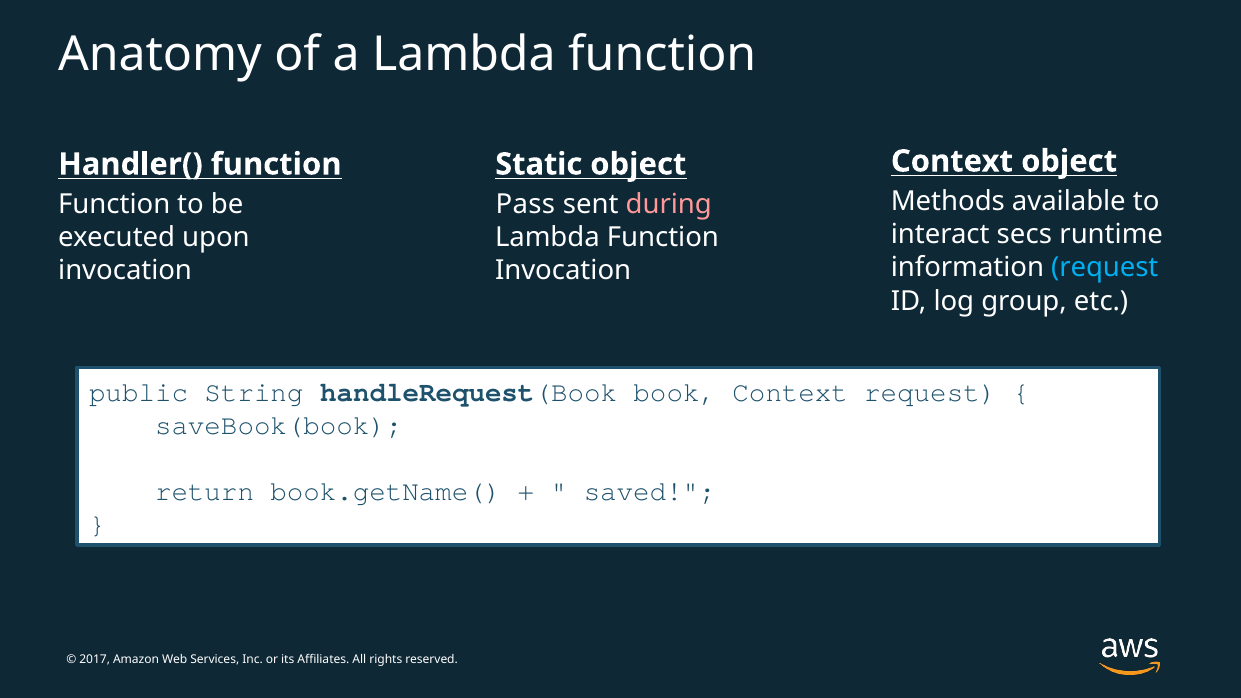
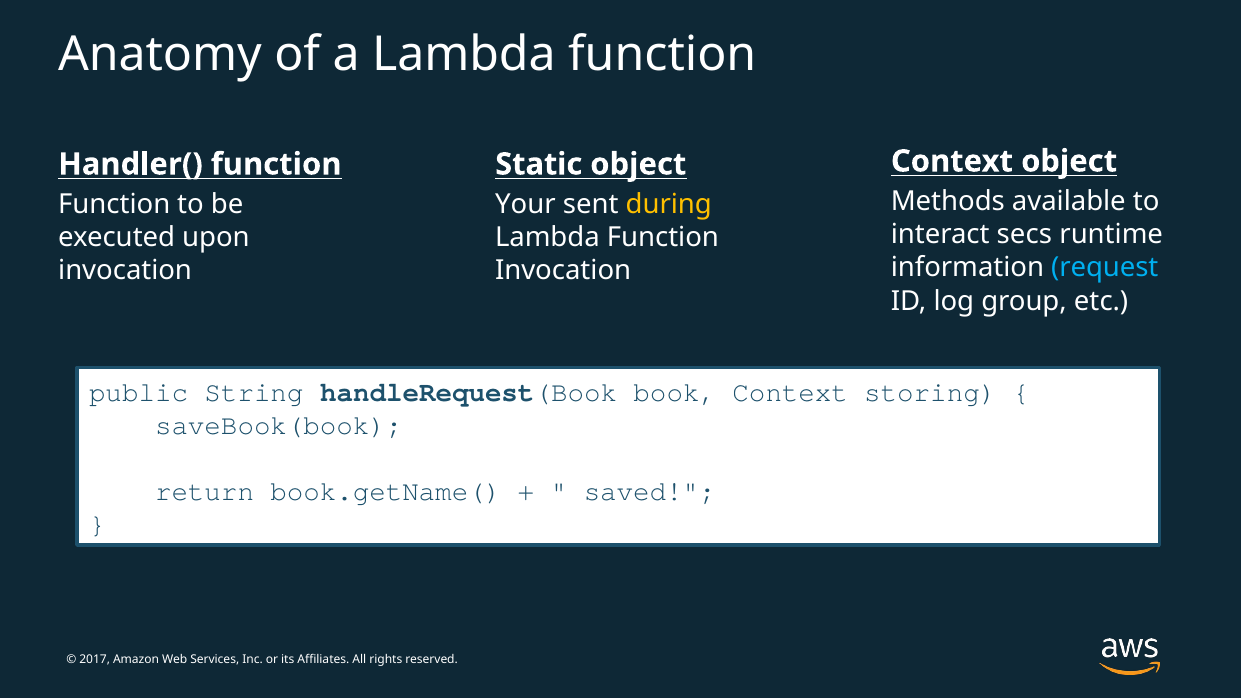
Pass: Pass -> Your (525, 205)
during colour: pink -> yellow (669, 205)
Context request: request -> storing (930, 392)
